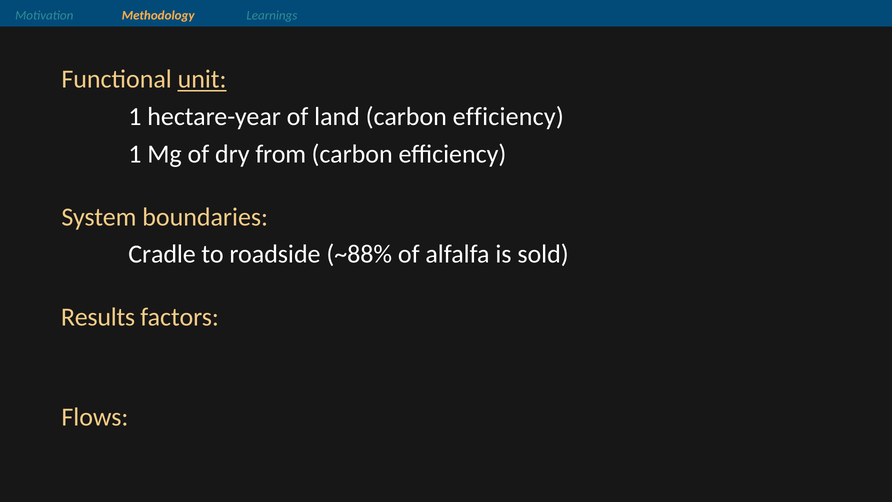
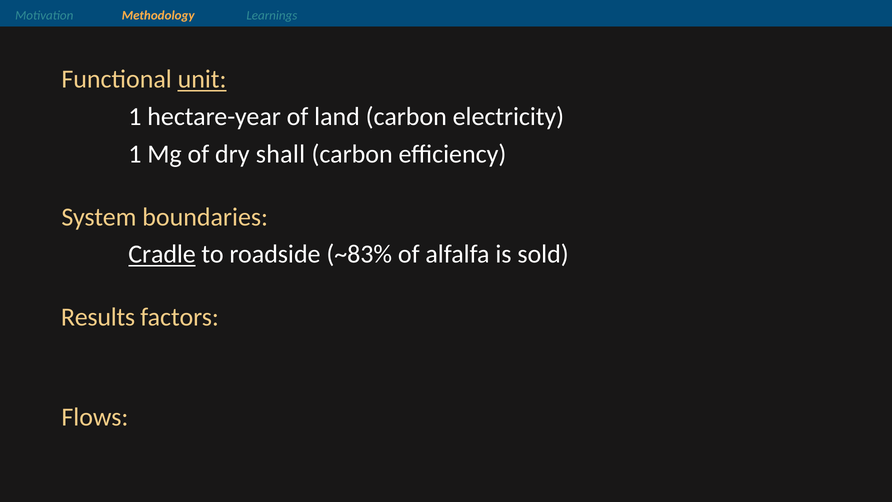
land carbon efficiency: efficiency -> electricity (508, 117)
from: from -> shall (280, 154)
Cradle underline: none -> present (162, 254)
~88%: ~88% -> ~83% (359, 254)
